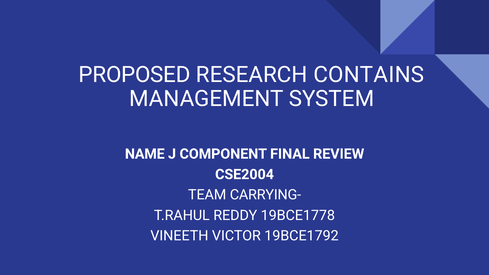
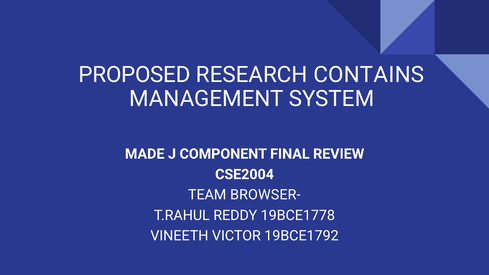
NAME: NAME -> MADE (145, 154)
CARRYING-: CARRYING- -> BROWSER- (265, 195)
